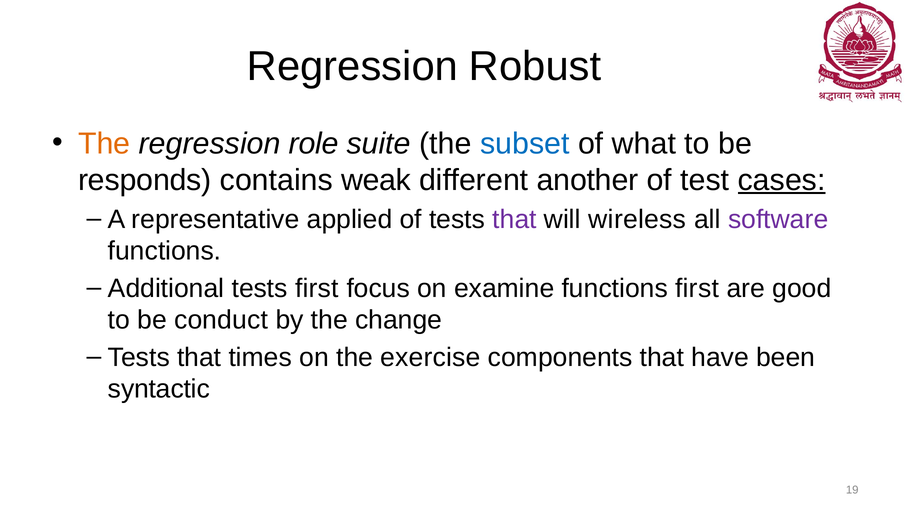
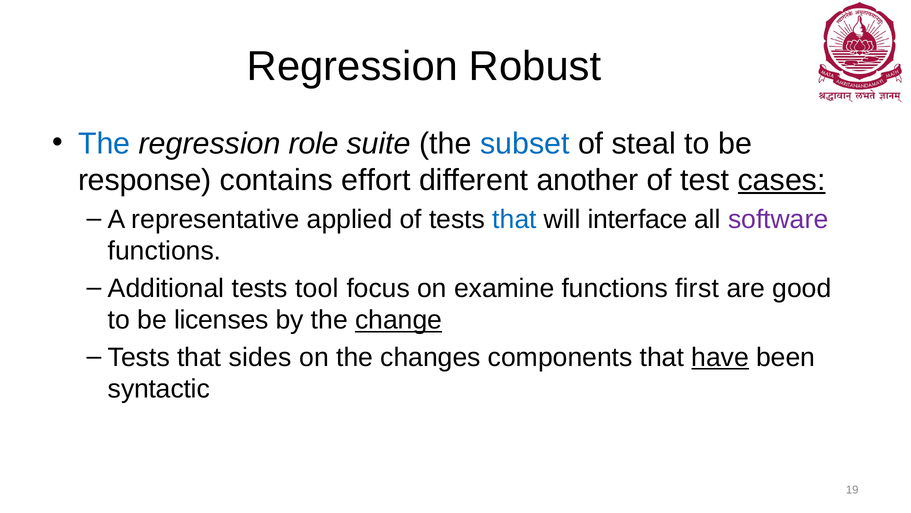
The colour: orange -> blue (104, 143)
what: what -> steal (644, 143)
responds: responds -> response (145, 180)
weak: weak -> effort (376, 180)
that colour: purple -> blue (515, 219)
wireless: wireless -> interface (638, 219)
tests first: first -> tool (317, 288)
conduct: conduct -> licenses (221, 320)
change underline: none -> present (399, 320)
times: times -> sides (260, 357)
exercise: exercise -> changes (431, 357)
have underline: none -> present (720, 357)
